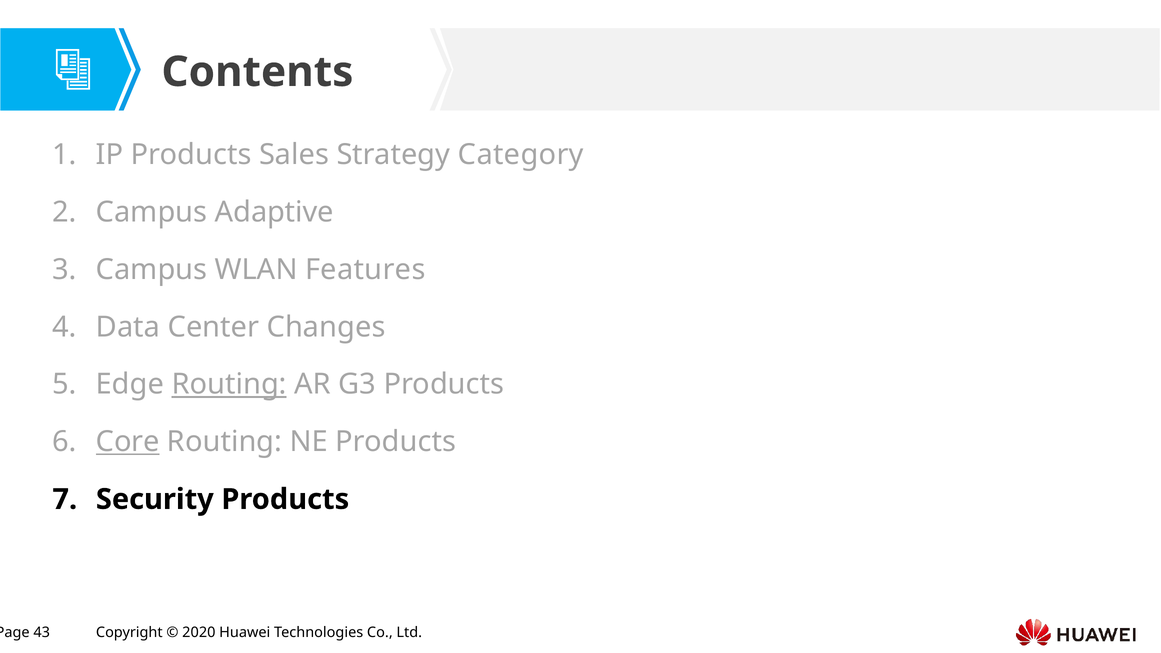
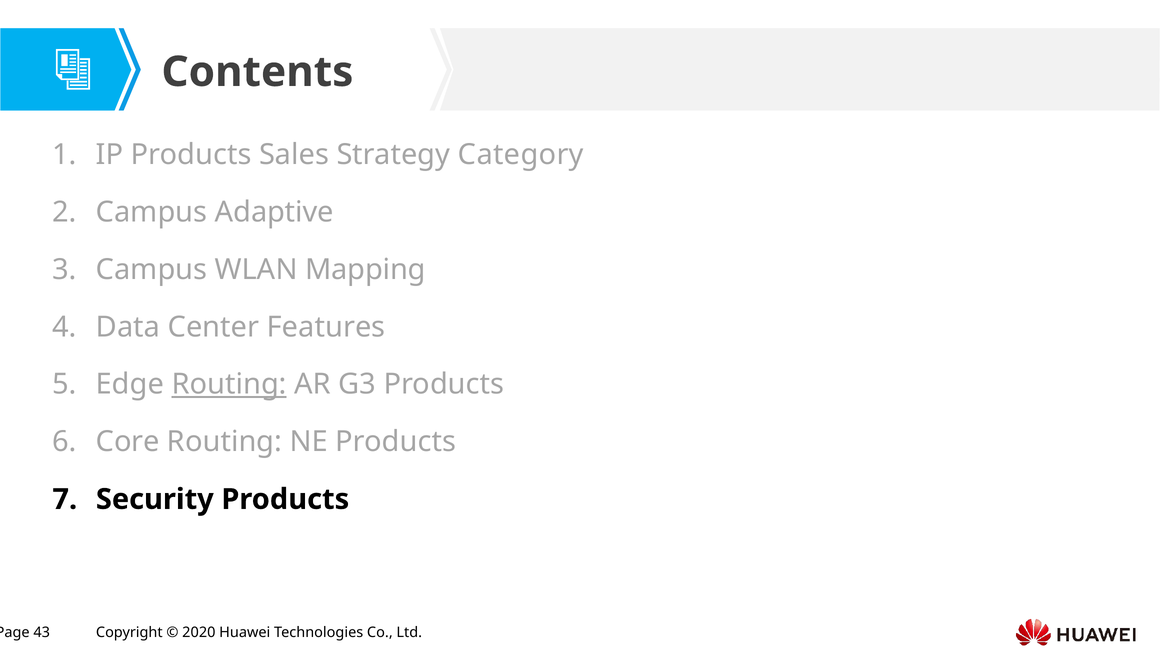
Features: Features -> Mapping (365, 270)
Changes: Changes -> Features (326, 327)
Core underline: present -> none (128, 442)
